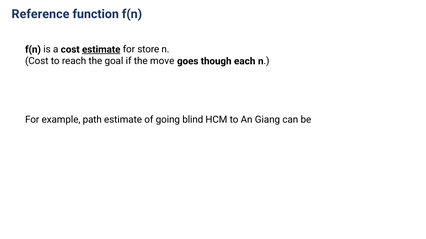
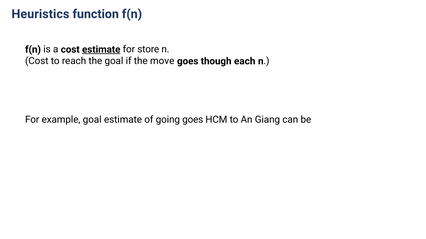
Reference: Reference -> Heuristics (40, 14)
example path: path -> goal (92, 120)
going blind: blind -> goes (193, 120)
